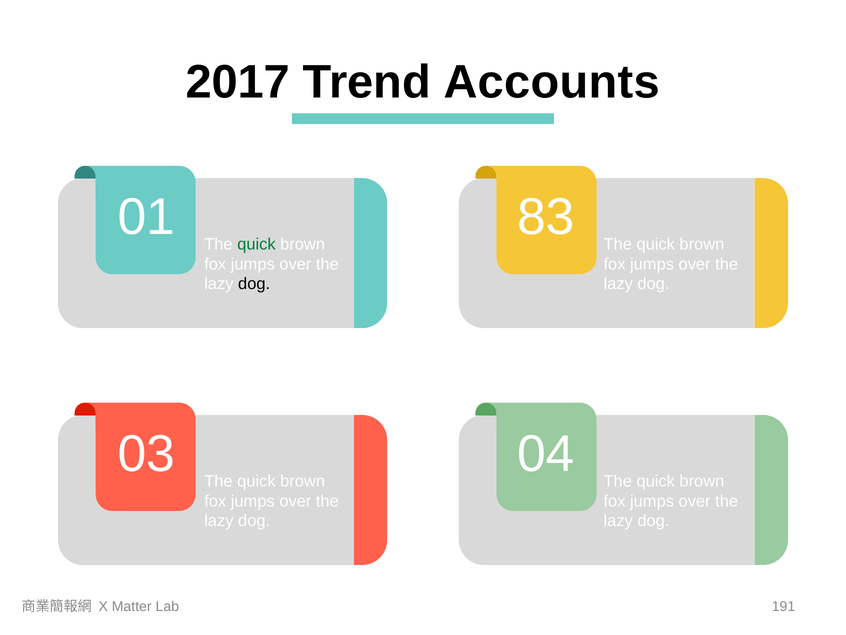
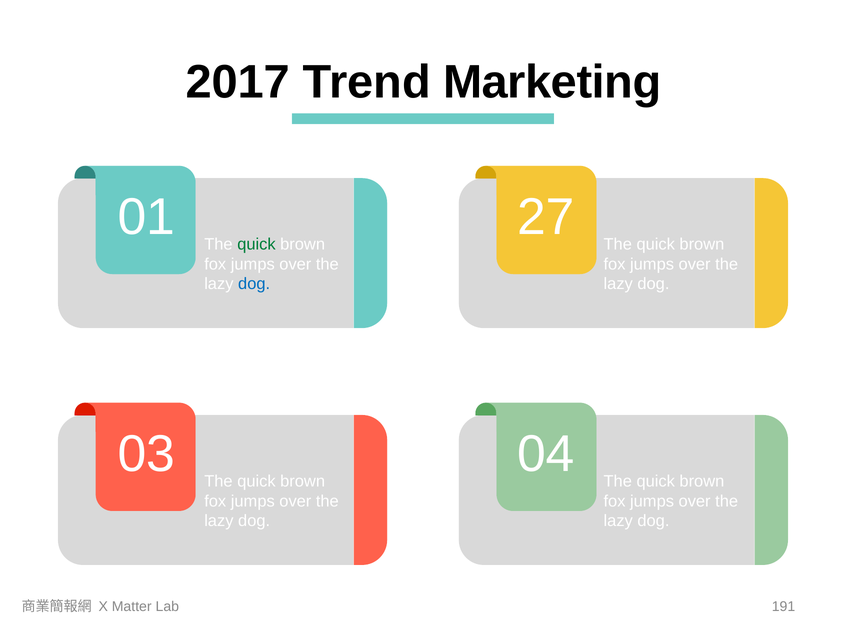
Accounts: Accounts -> Marketing (552, 82)
83: 83 -> 27 (546, 217)
dog colour: black -> blue (254, 284)
